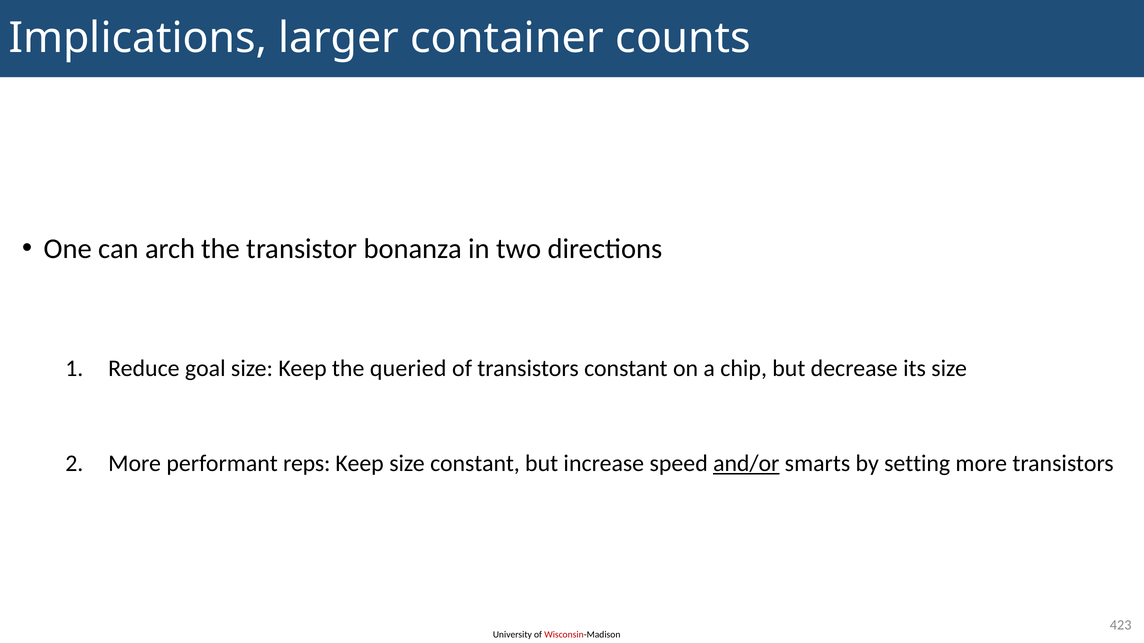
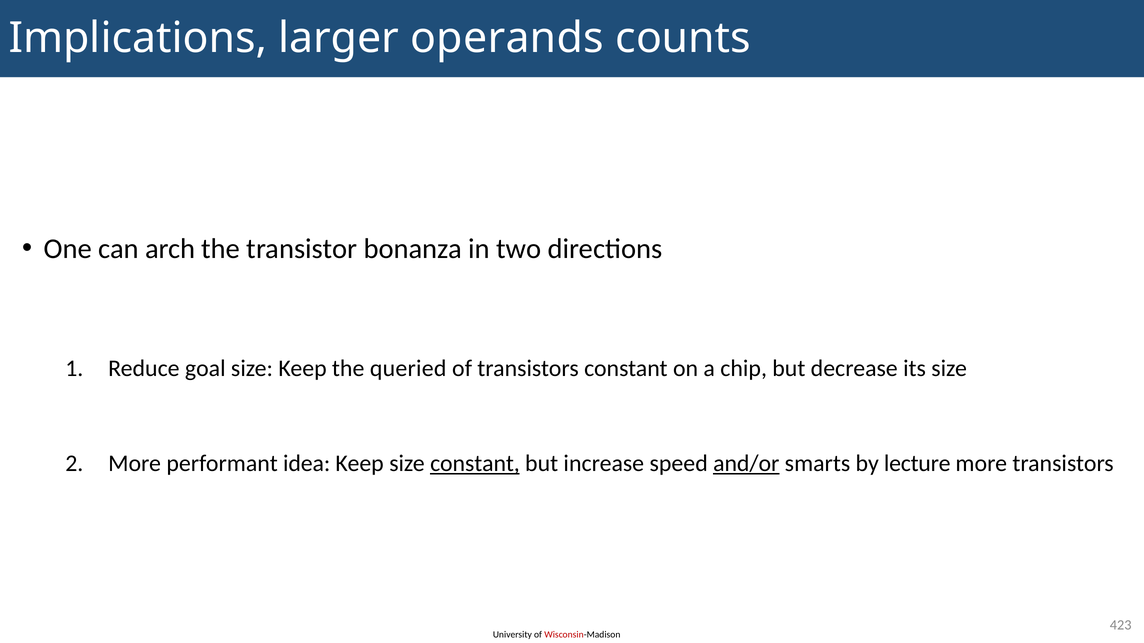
container: container -> operands (507, 38)
reps: reps -> idea (307, 464)
constant underline: none -> present (475, 464)
setting: setting -> lecture (917, 464)
